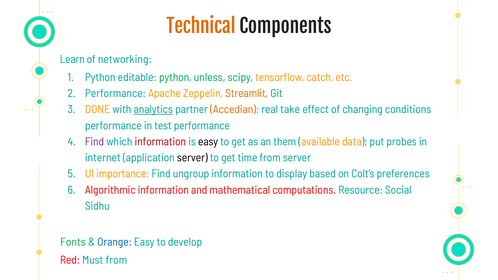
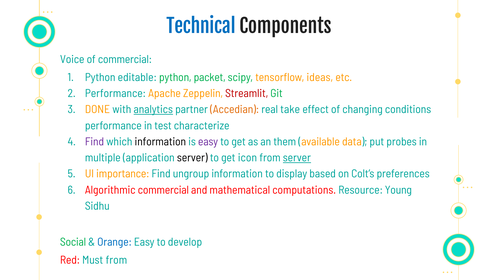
Technical colour: orange -> blue (201, 27)
Learn: Learn -> Voice (72, 59)
of networking: networking -> commercial (125, 59)
unless: unless -> packet (210, 77)
catch: catch -> ideas (320, 77)
Streamlit colour: orange -> red (247, 94)
test performance: performance -> characterize (202, 126)
information colour: red -> black (160, 142)
easy colour: black -> purple (208, 142)
internet: internet -> multiple (103, 158)
time: time -> icon (247, 158)
server underline: none -> present (297, 158)
Algorithmic information: information -> commercial (163, 190)
Social: Social -> Young (398, 190)
Fonts: Fonts -> Social (73, 242)
